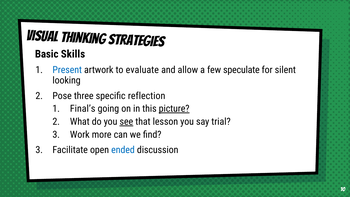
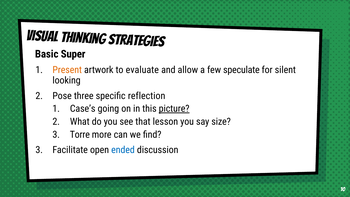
Skills: Skills -> Super (73, 54)
Present colour: blue -> orange (67, 70)
Final’s: Final’s -> Case’s (83, 109)
see underline: present -> none (126, 122)
trial: trial -> size (221, 122)
Work: Work -> Torre (80, 135)
